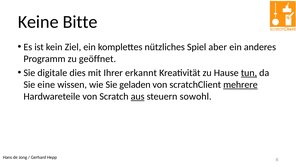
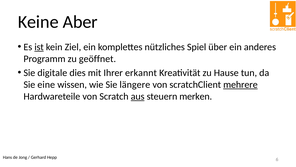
Bitte: Bitte -> Aber (80, 22)
ist underline: none -> present (39, 47)
aber: aber -> über (218, 47)
tun underline: present -> none (249, 73)
geladen: geladen -> längere (135, 84)
sowohl: sowohl -> merken (196, 96)
